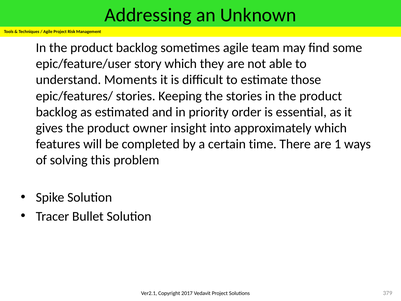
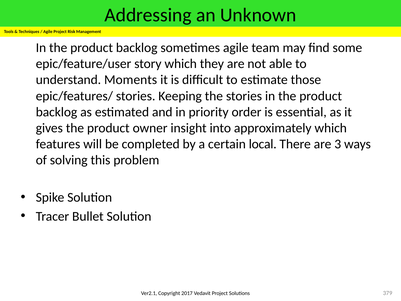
time: time -> local (263, 144)
1: 1 -> 3 (338, 144)
